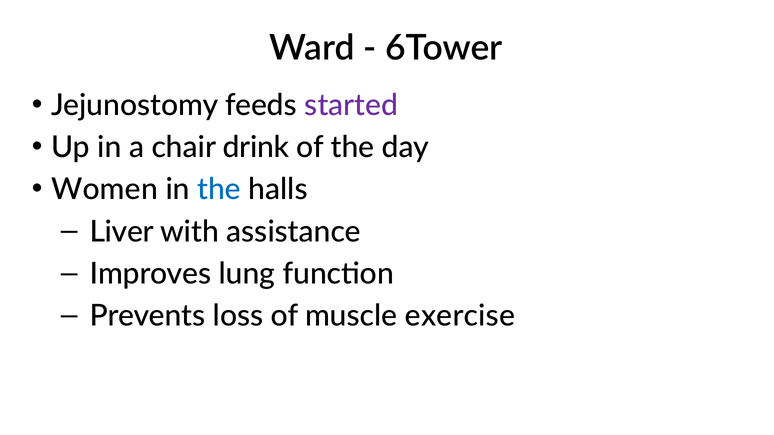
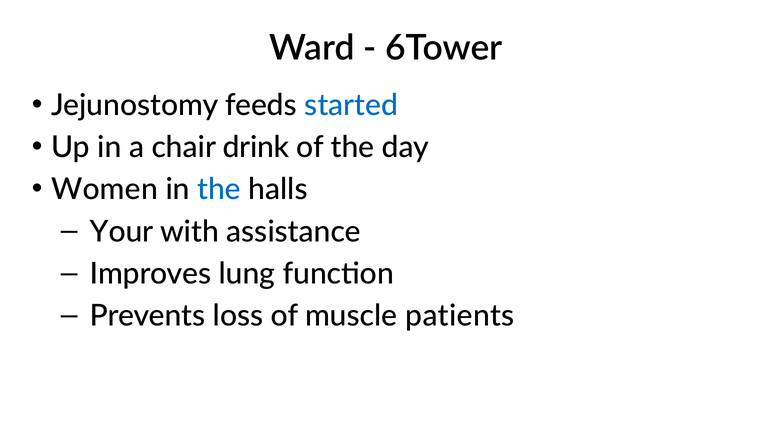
started colour: purple -> blue (351, 105)
Liver: Liver -> Your (122, 232)
exercise: exercise -> patients (460, 316)
